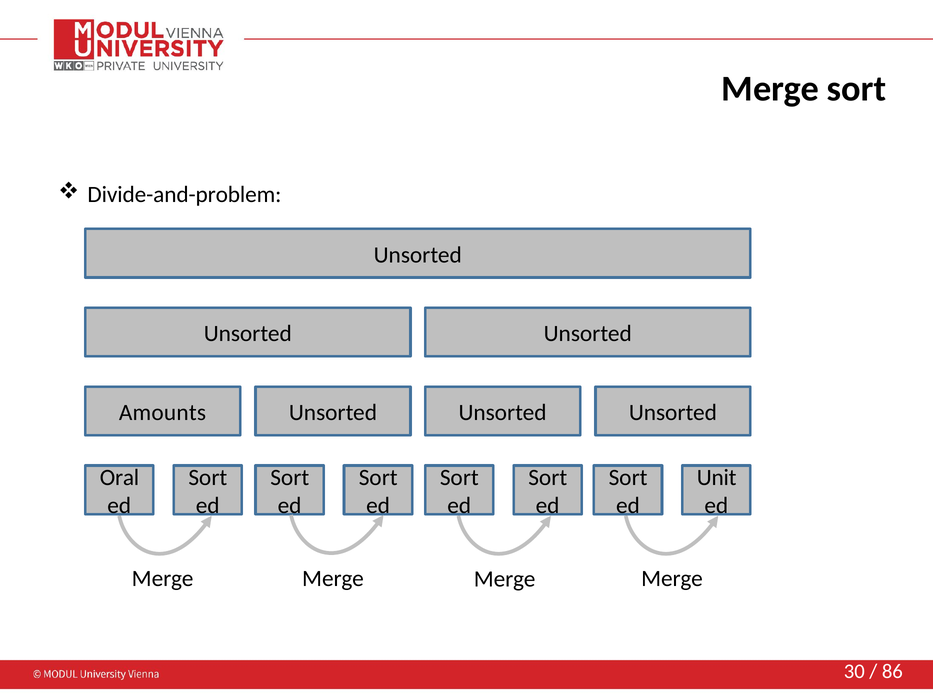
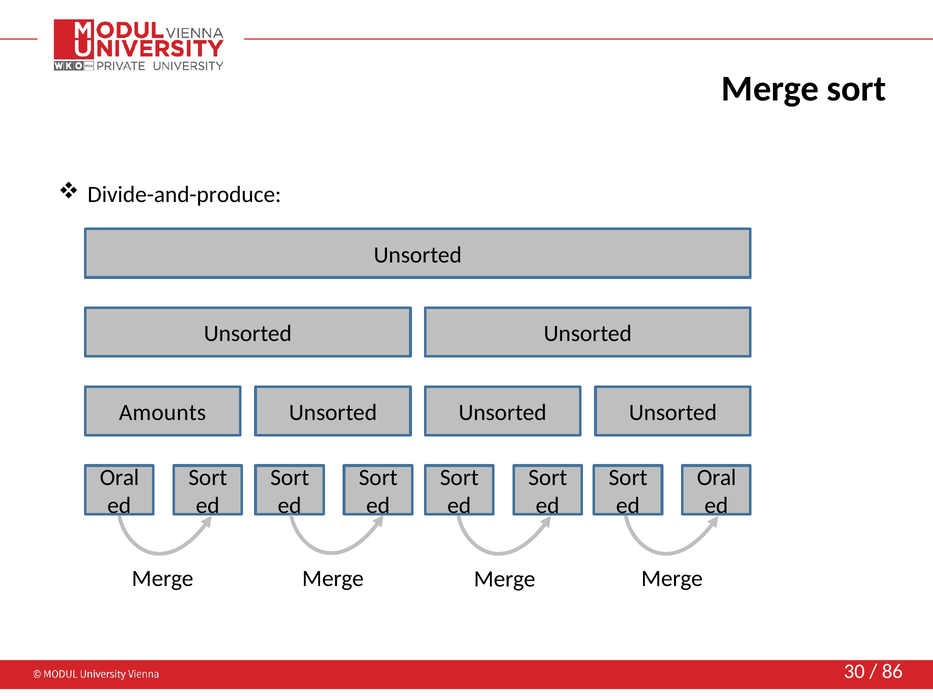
Divide-and-problem: Divide-and-problem -> Divide-and-produce (184, 195)
Unit: Unit -> Oral (717, 477)
